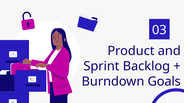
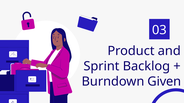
Goals: Goals -> Given (164, 82)
